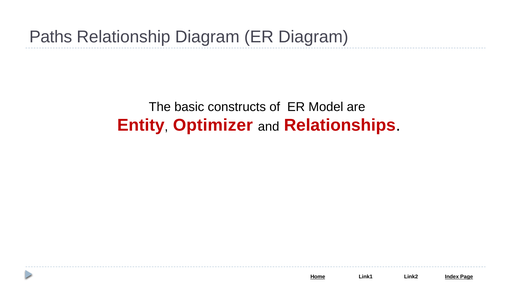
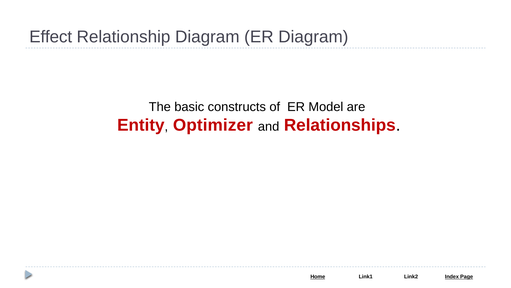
Paths: Paths -> Effect (51, 37)
